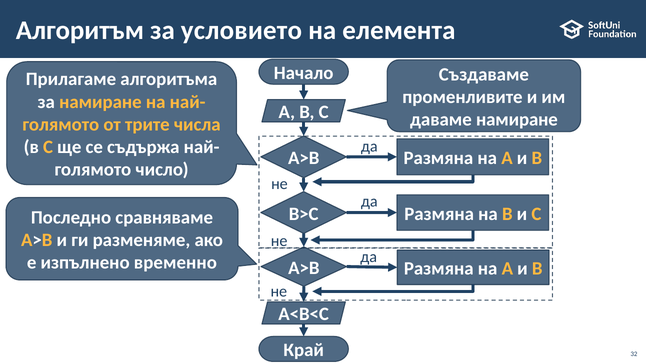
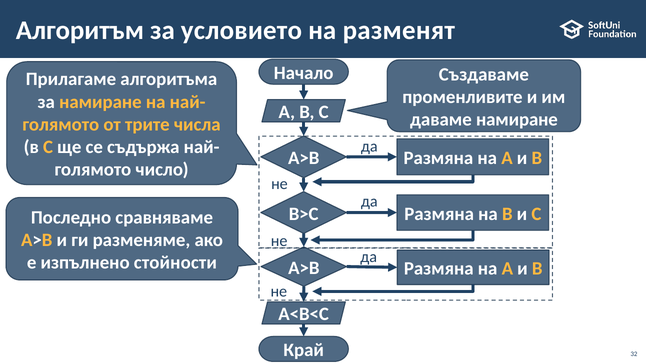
елемента: елемента -> разменят (399, 31)
временно: временно -> стойности (175, 263)
